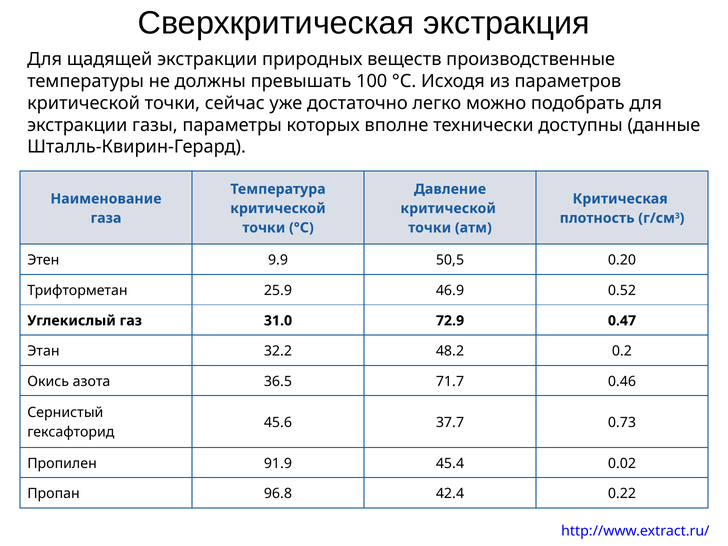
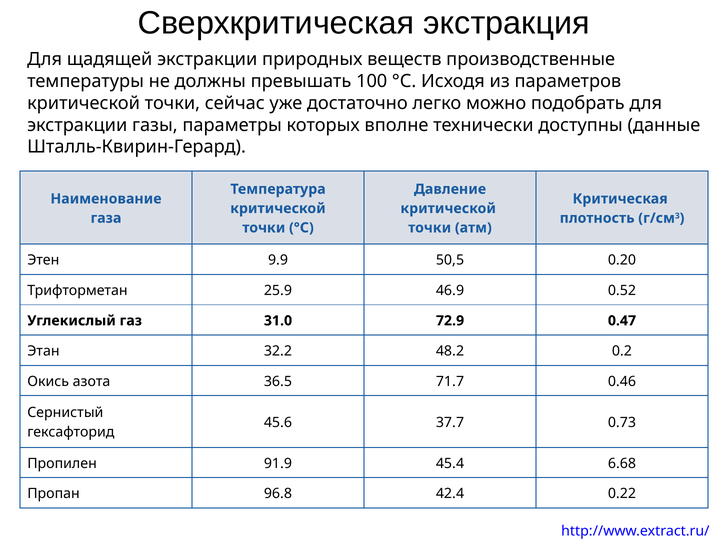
0.02: 0.02 -> 6.68 (622, 463)
